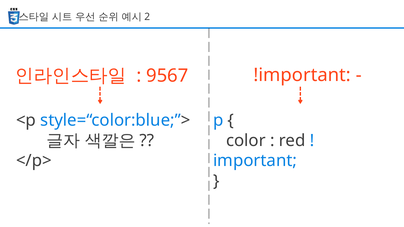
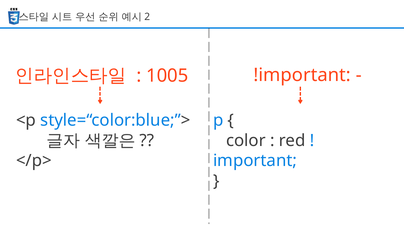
9567: 9567 -> 1005 (167, 76)
